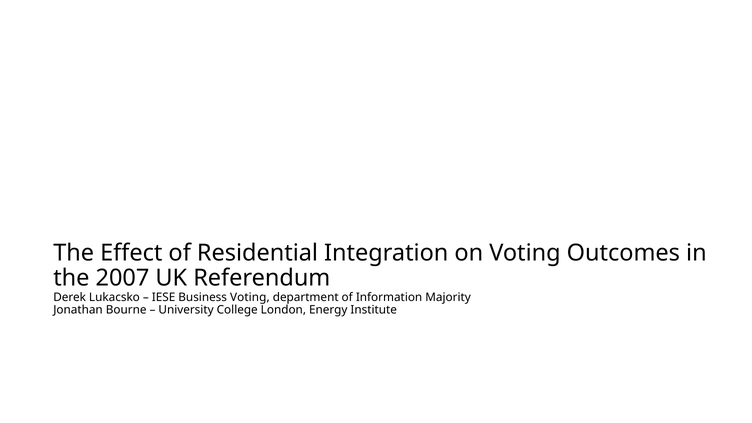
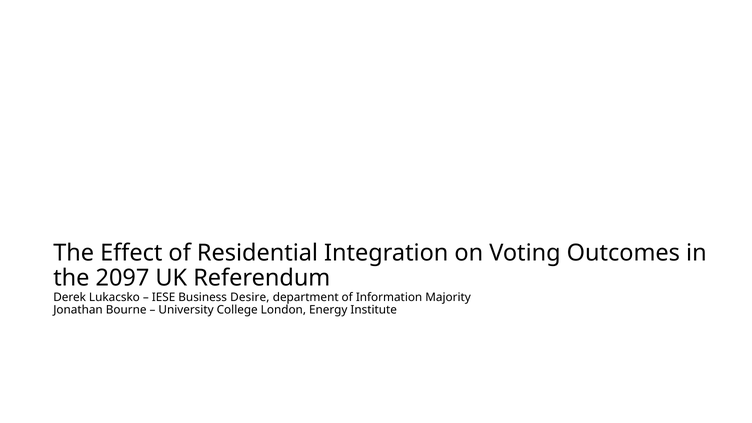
2007: 2007 -> 2097 (122, 278)
Business Voting: Voting -> Desire (250, 297)
